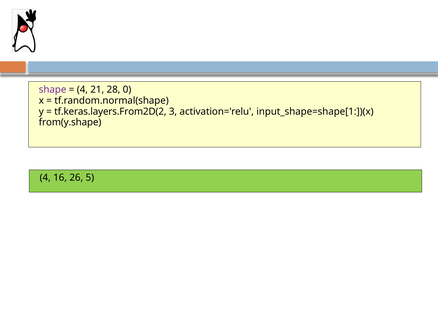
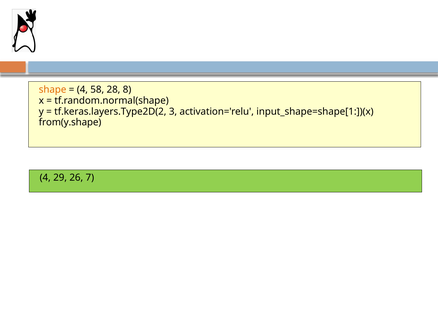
shape colour: purple -> orange (53, 89)
21: 21 -> 58 (97, 89)
0: 0 -> 8 (127, 89)
tf.keras.layers.From2D(2: tf.keras.layers.From2D(2 -> tf.keras.layers.Type2D(2 (110, 111)
16: 16 -> 29 (60, 177)
5: 5 -> 7 (90, 177)
